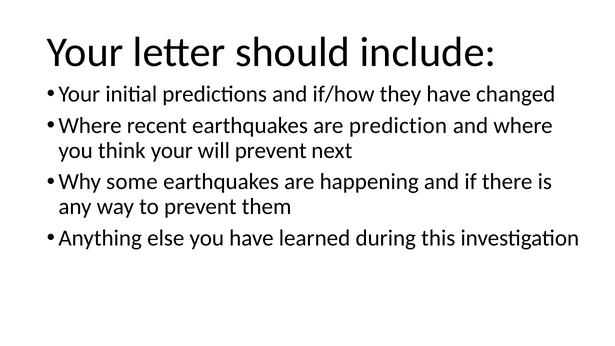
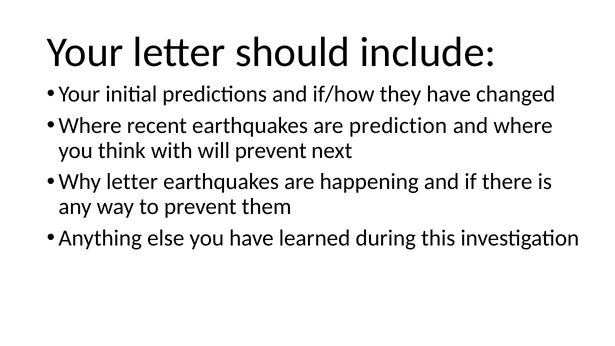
think your: your -> with (172, 150)
Why some: some -> letter (132, 182)
